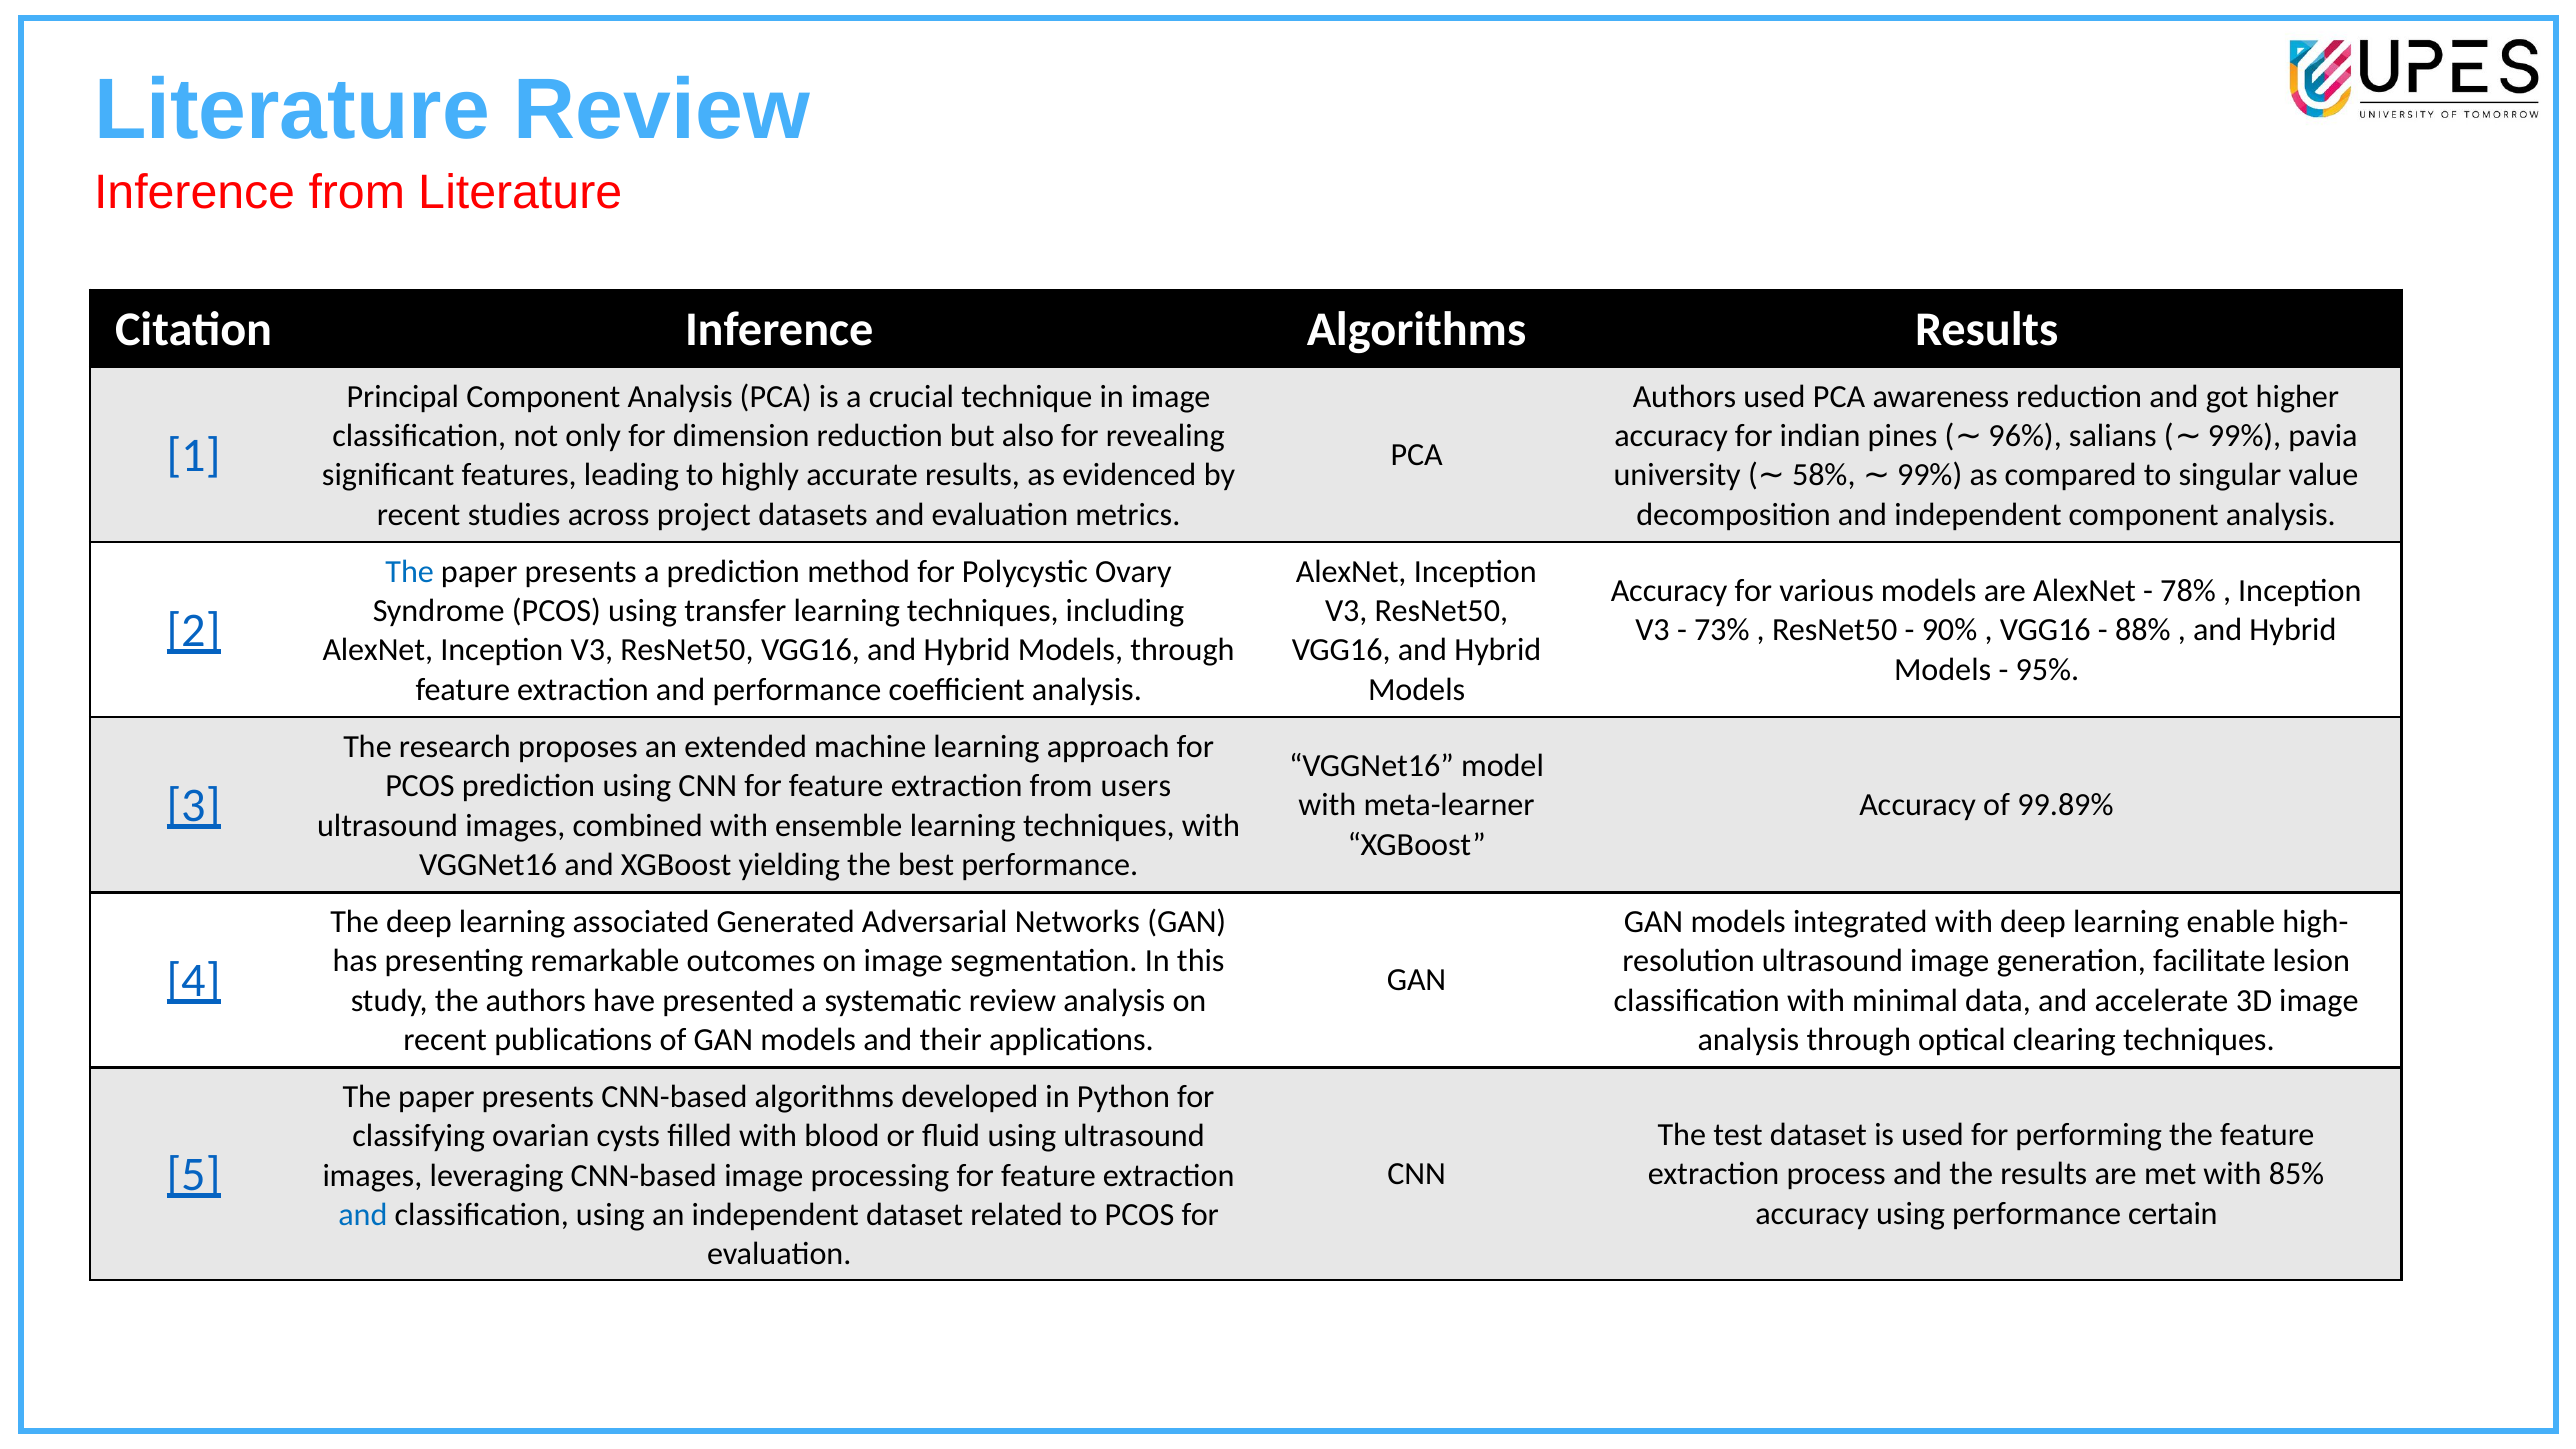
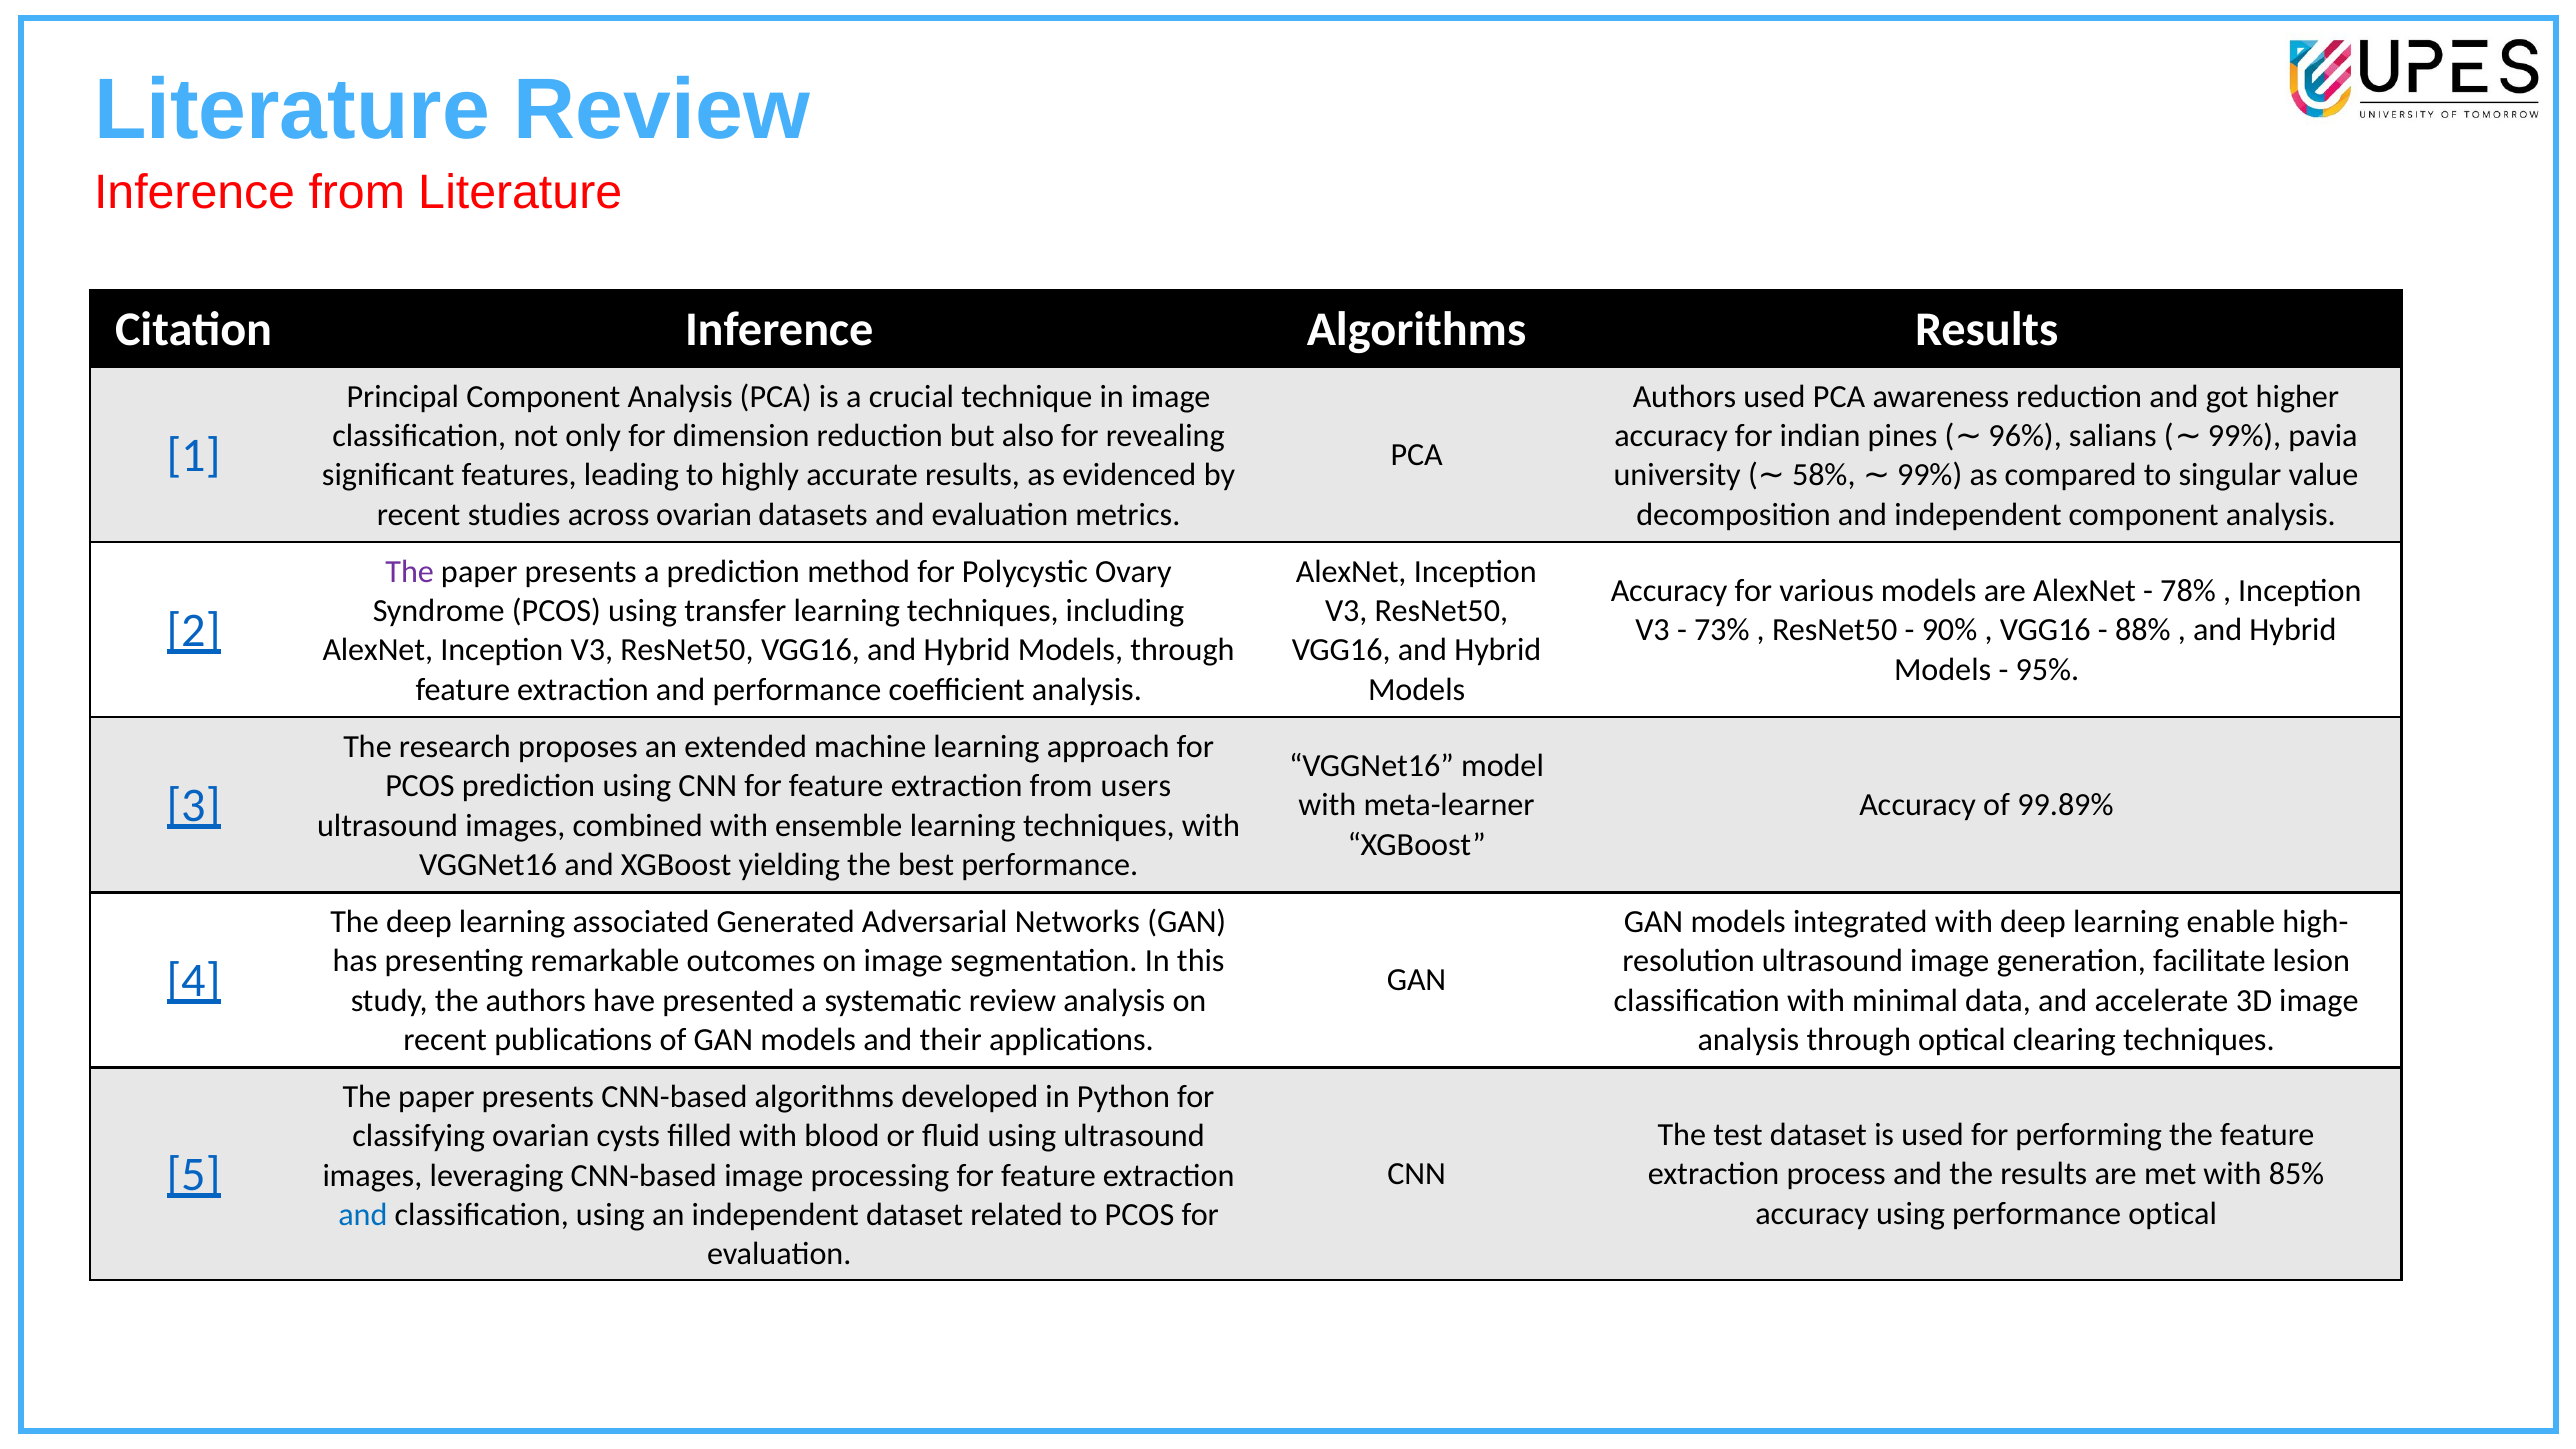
across project: project -> ovarian (704, 514)
The colour: blue -> purple (410, 572)
performance certain: certain -> optical (2173, 1213)
